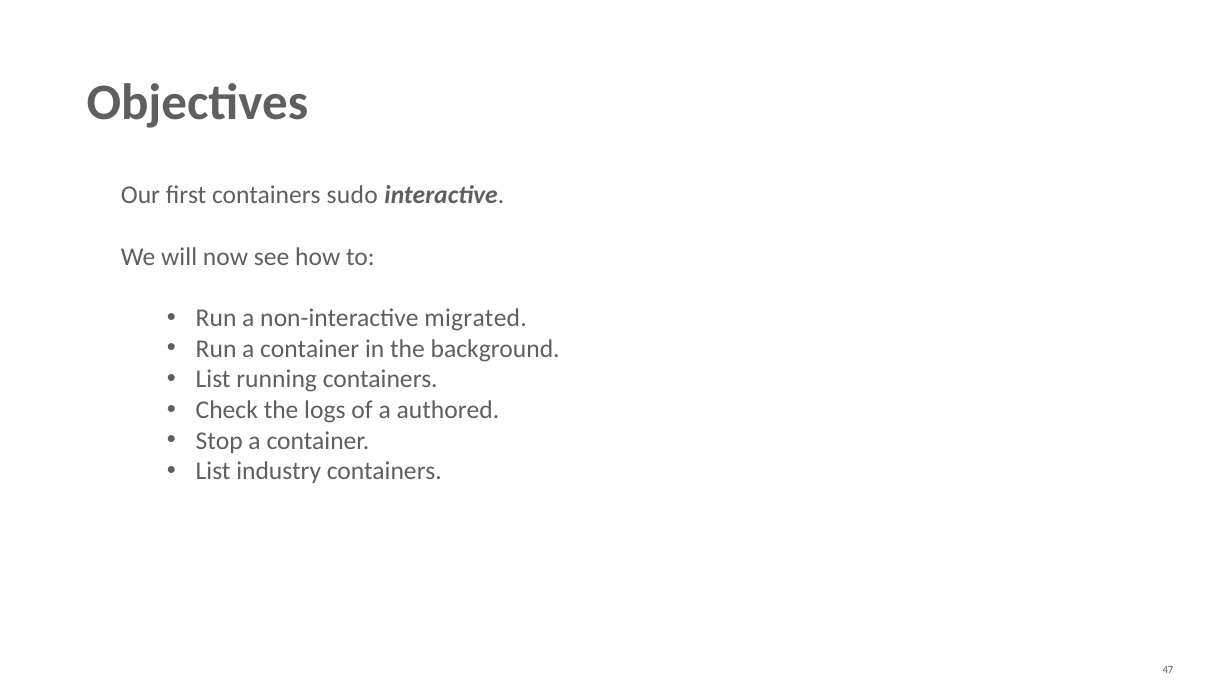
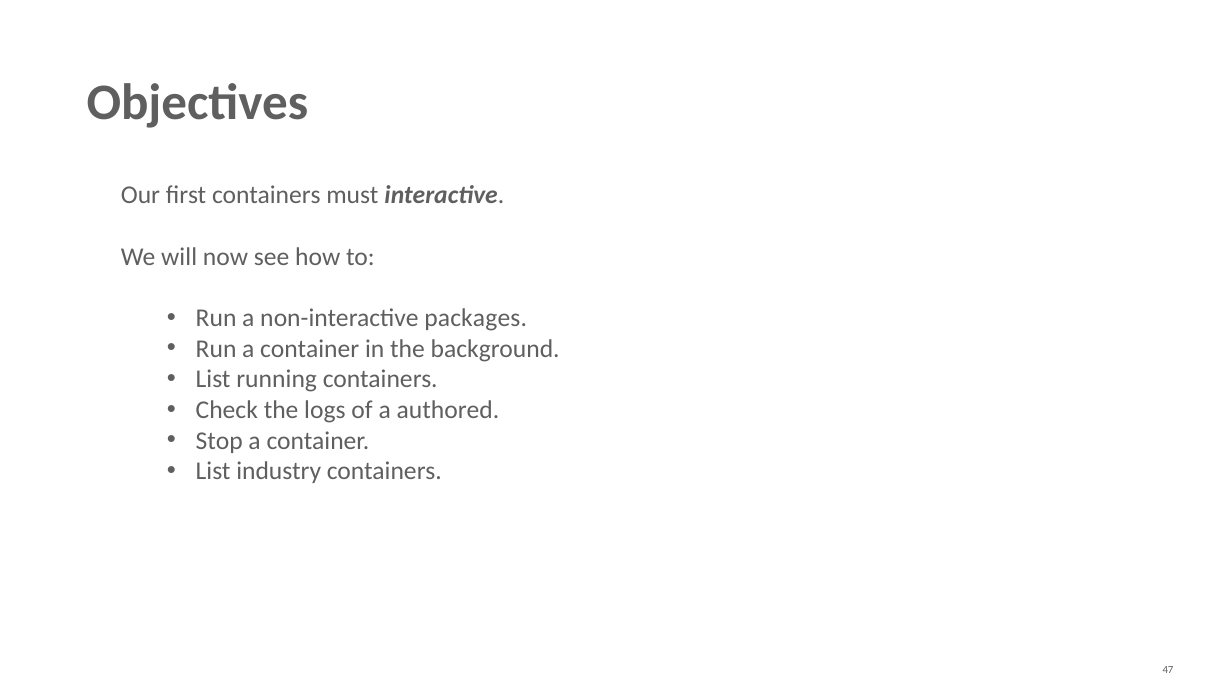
sudo: sudo -> must (352, 195)
migrated: migrated -> packages (476, 318)
